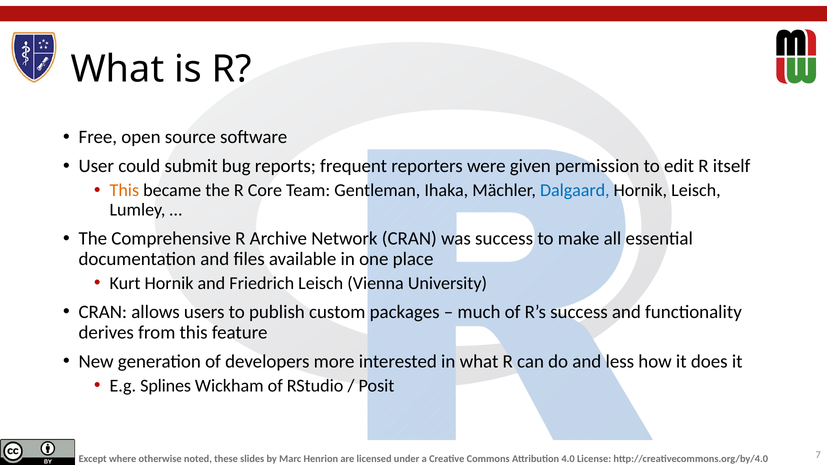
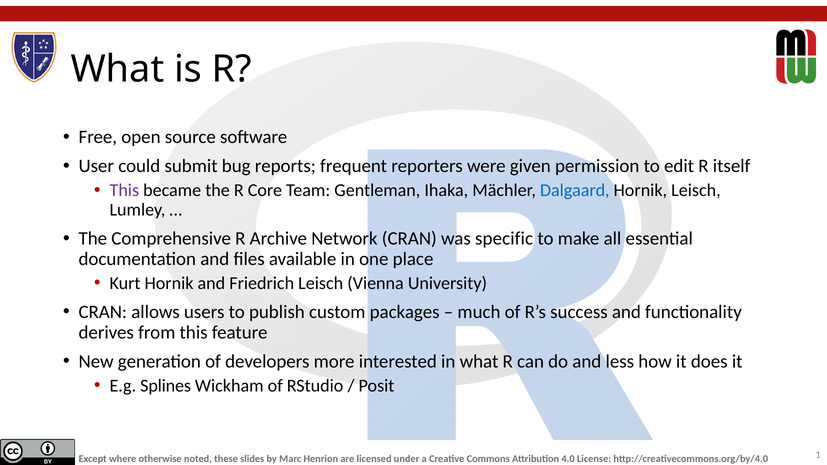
This colour: orange -> purple (124, 190)
was success: success -> specific (504, 239)
7: 7 -> 1 (818, 455)
